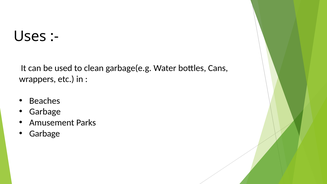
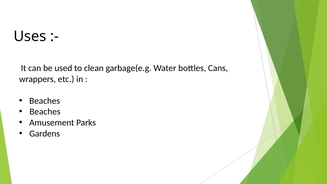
Garbage: Garbage -> Beaches (45, 112)
Garbage: Garbage -> Gardens (45, 134)
